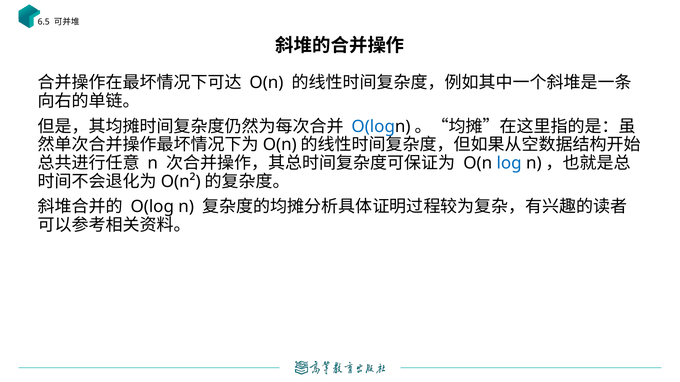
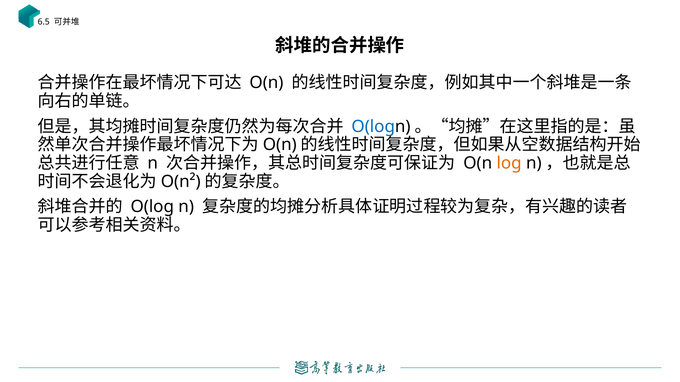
log colour: blue -> orange (509, 163)
